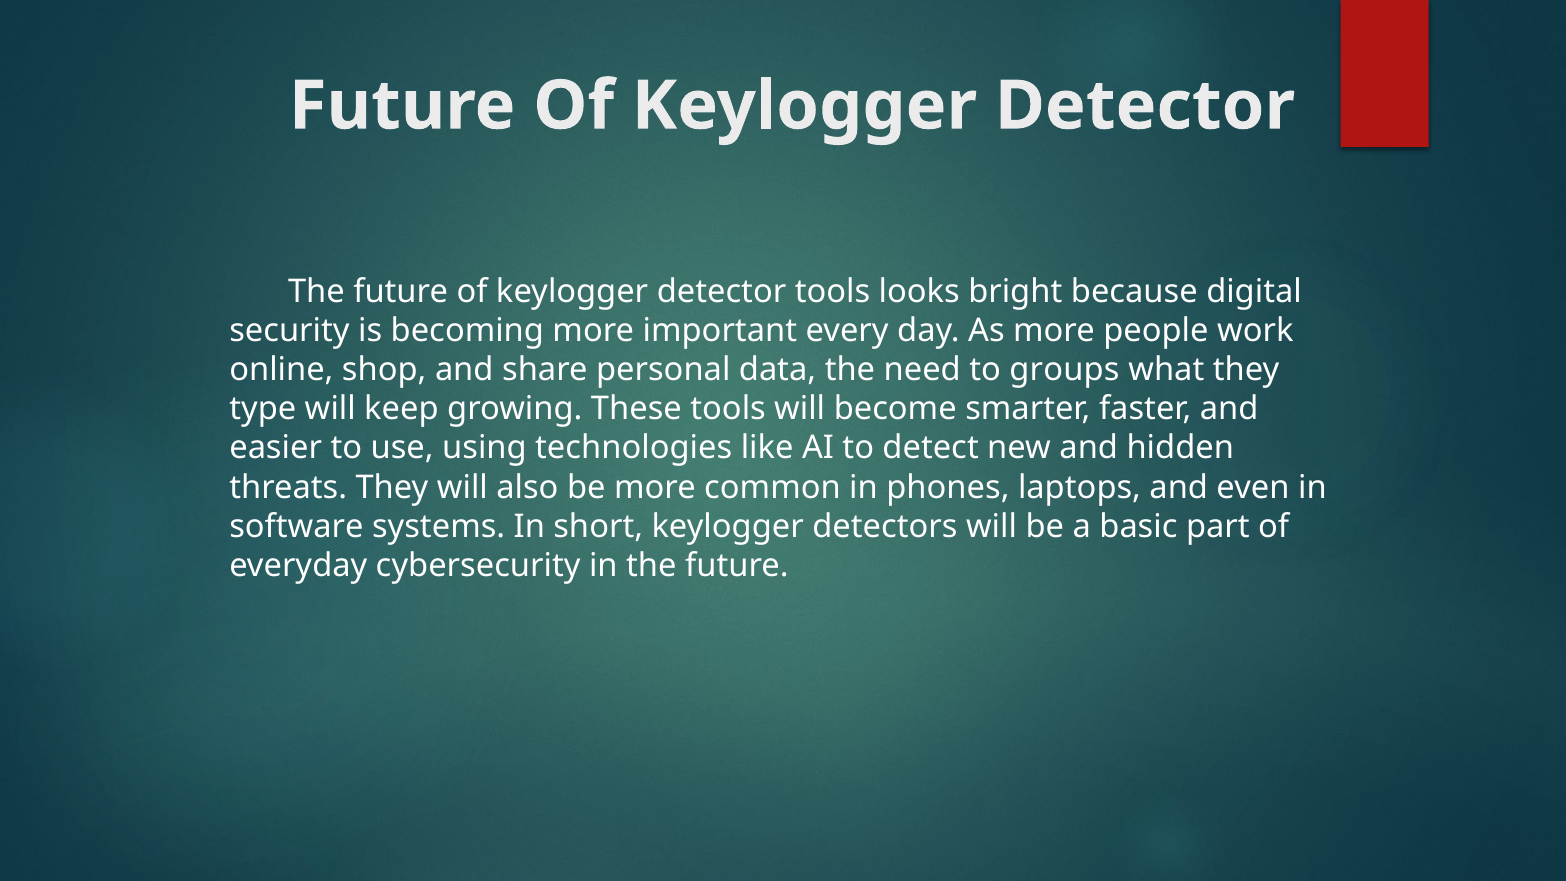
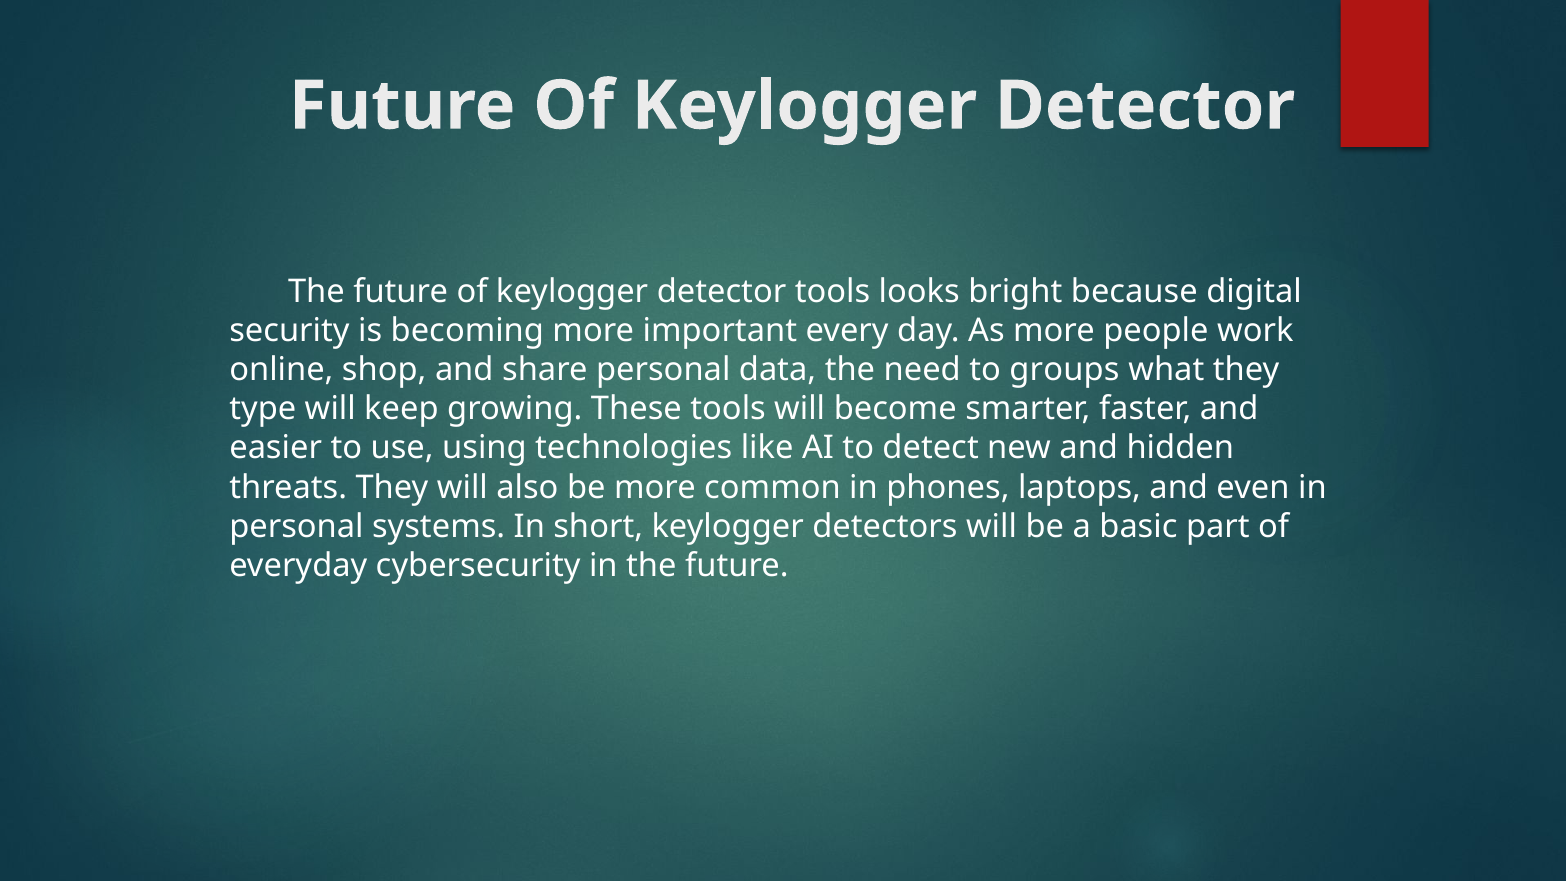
software: software -> personal (296, 526)
